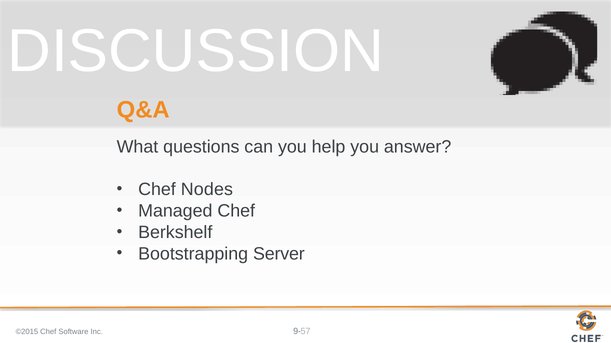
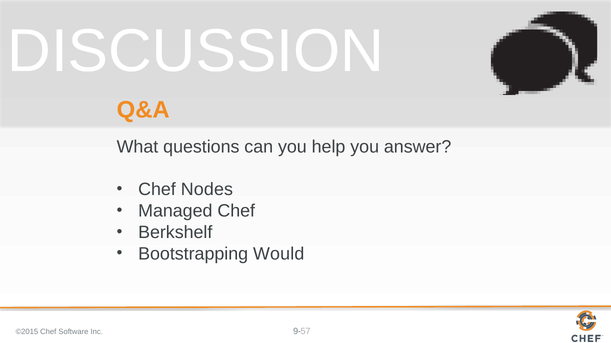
Server: Server -> Would (279, 254)
